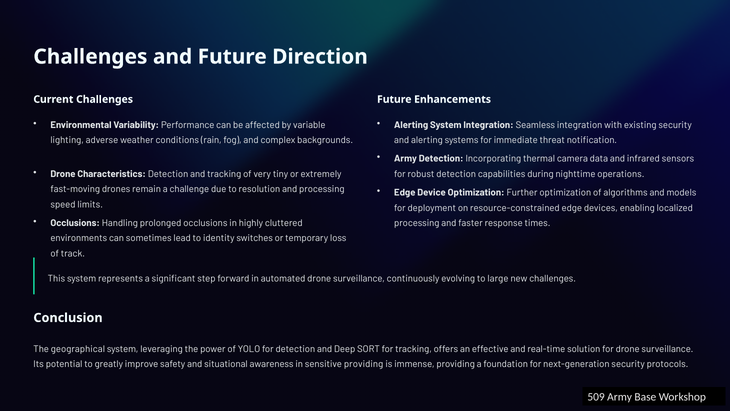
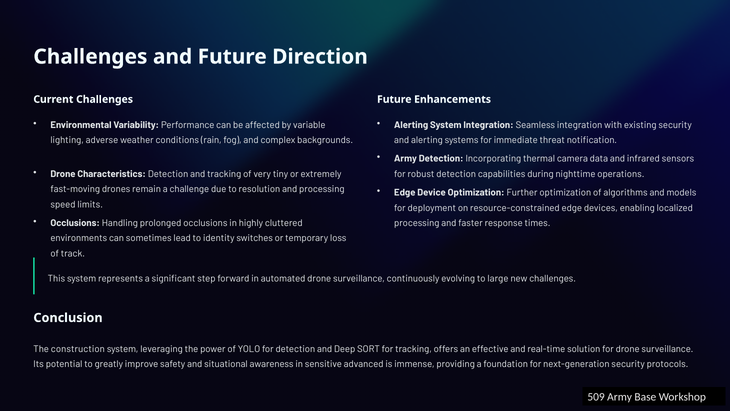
geographical: geographical -> construction (78, 349)
sensitive providing: providing -> advanced (364, 364)
